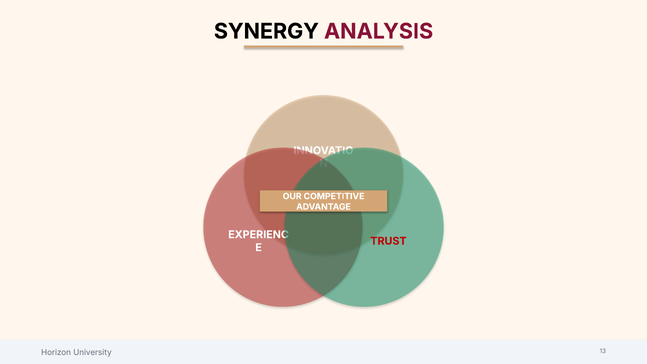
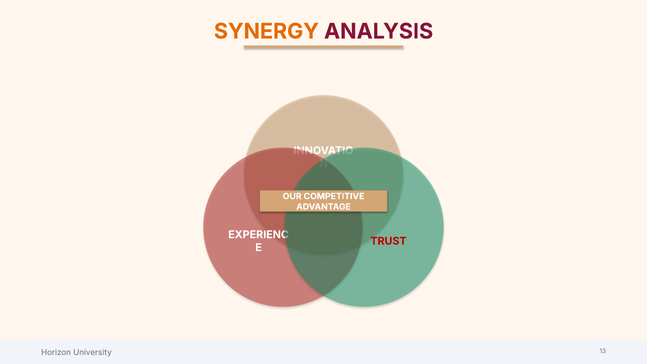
SYNERGY colour: black -> orange (266, 31)
